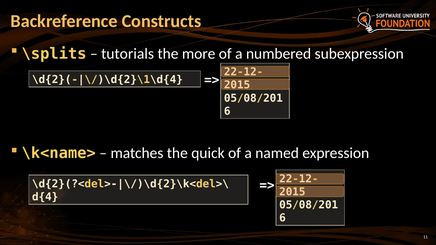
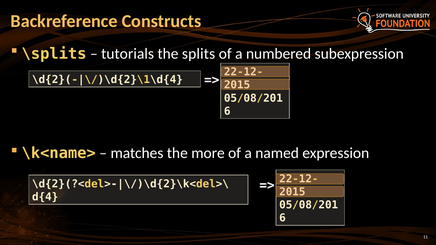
more: more -> splits (199, 54)
quick: quick -> more (208, 153)
